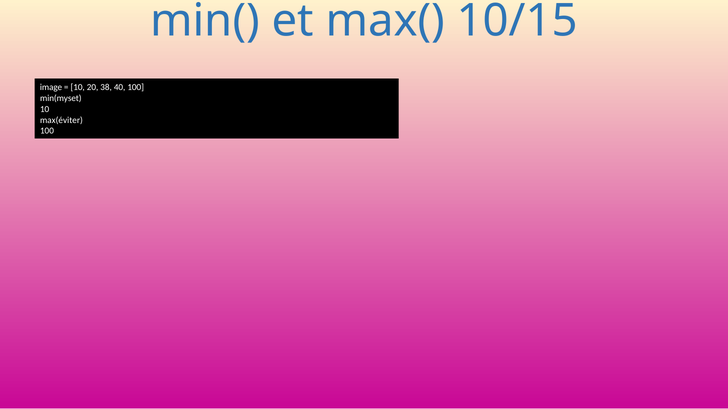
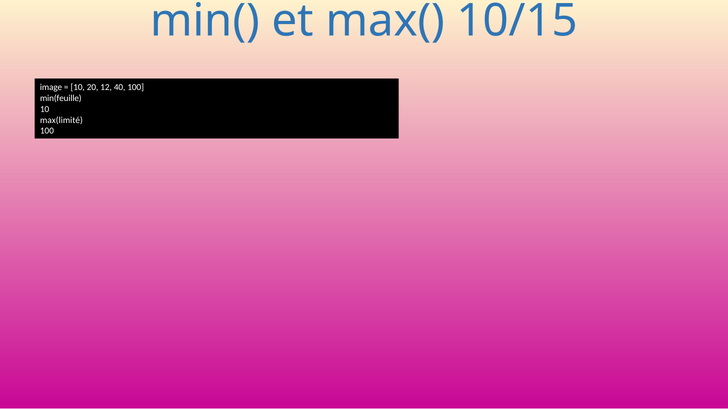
38: 38 -> 12 (106, 87)
min(myset: min(myset -> min(feuille (61, 98)
max(éviter: max(éviter -> max(limité (61, 120)
